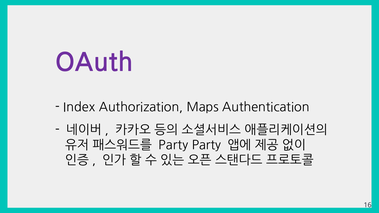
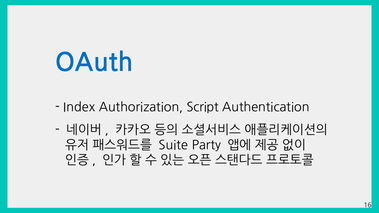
OAuth colour: purple -> blue (94, 63)
Maps: Maps -> Script (203, 107)
Party: Party -> Suite (173, 145)
